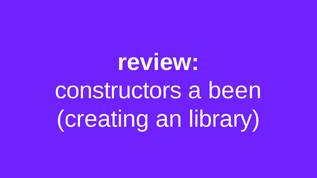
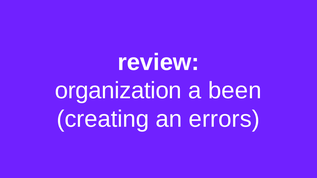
constructors: constructors -> organization (118, 91)
library: library -> errors (224, 119)
